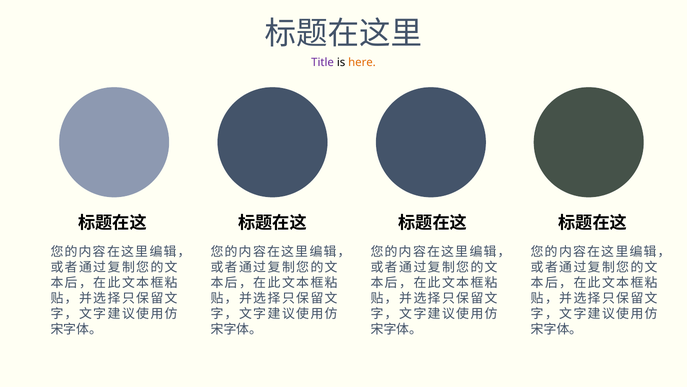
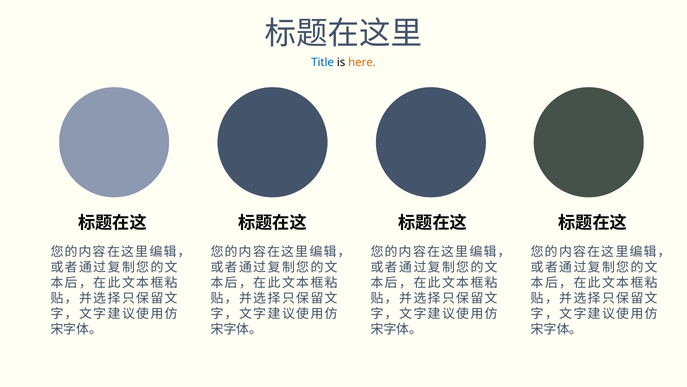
Title colour: purple -> blue (323, 62)
